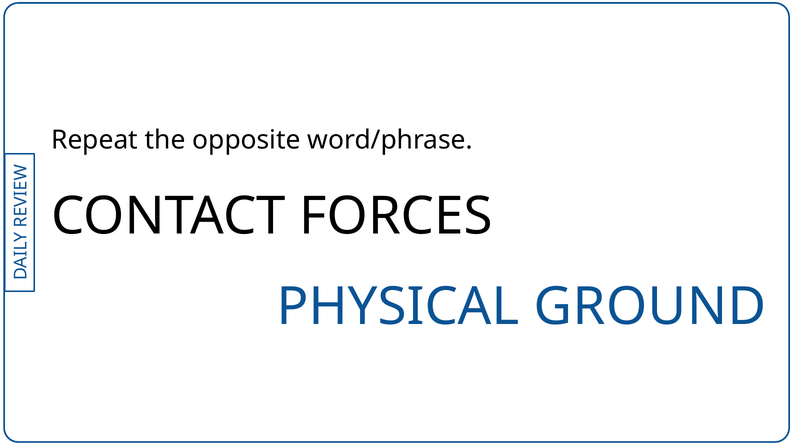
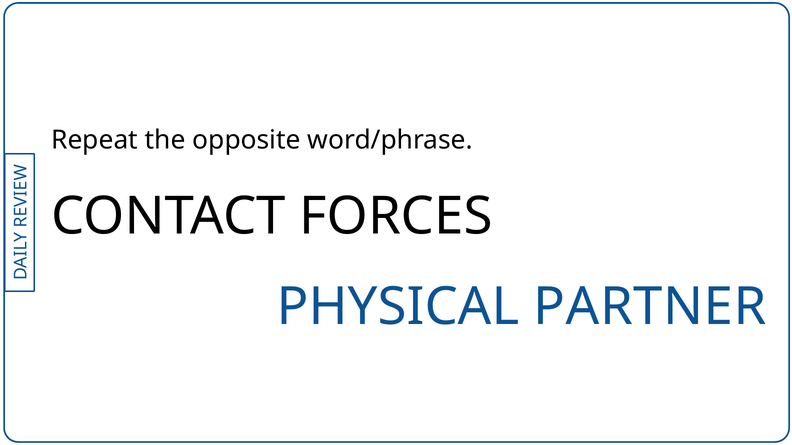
GROUND: GROUND -> PARTNER (650, 307)
